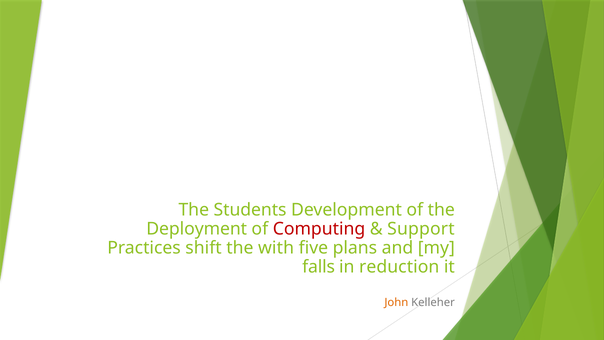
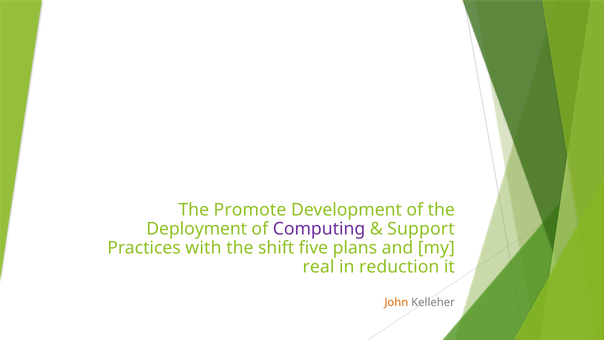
Students: Students -> Promote (250, 210)
Computing colour: red -> purple (319, 229)
shift: shift -> with (203, 248)
with: with -> shift (276, 248)
falls: falls -> real (318, 267)
